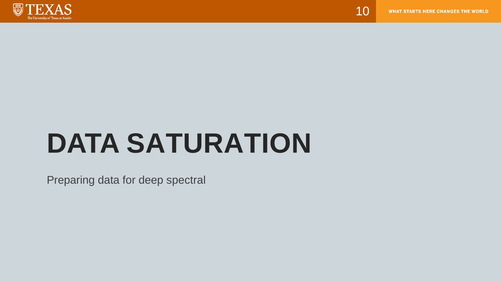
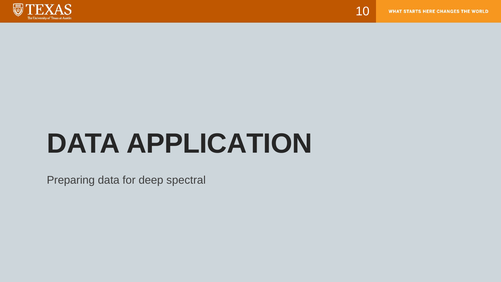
SATURATION: SATURATION -> APPLICATION (219, 144)
